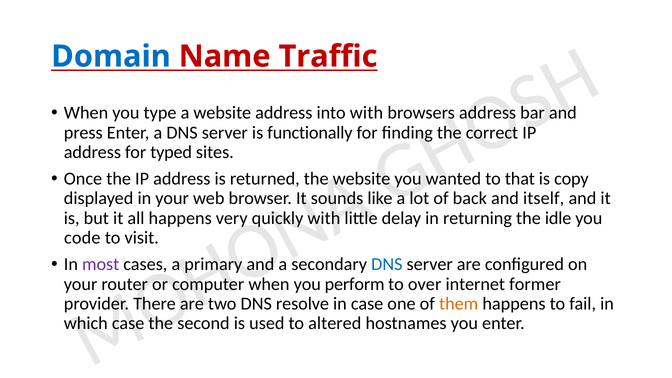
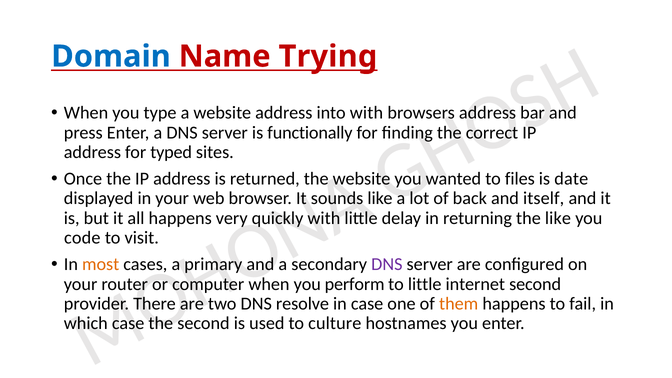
Traffic: Traffic -> Trying (328, 56)
that: that -> files (520, 179)
copy: copy -> date (571, 179)
the idle: idle -> like (558, 218)
most colour: purple -> orange (101, 264)
DNS colour: blue -> purple (387, 264)
to over: over -> little (425, 284)
internet former: former -> second (535, 284)
altered: altered -> culture (335, 323)
